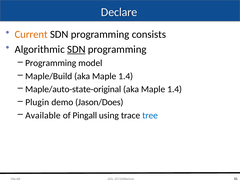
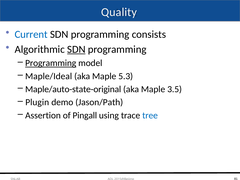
Declare: Declare -> Quality (119, 12)
Current colour: orange -> blue (31, 34)
Programming underline: none -> present (51, 63)
Maple/Build: Maple/Build -> Maple/Ideal (49, 76)
1.4: 1.4 -> 5.3 (126, 76)
1.4: 1.4 -> 3.5 (175, 89)
Jason/Does: Jason/Does -> Jason/Path (99, 102)
Available: Available -> Assertion (43, 115)
